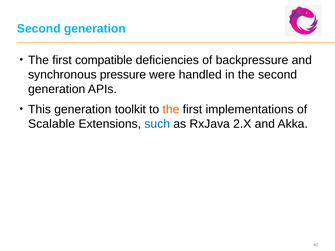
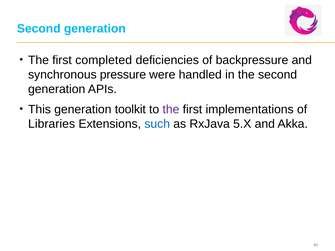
compatible: compatible -> completed (104, 60)
the colour: orange -> purple (171, 109)
Scalable: Scalable -> Libraries (52, 124)
2.X: 2.X -> 5.X (242, 124)
